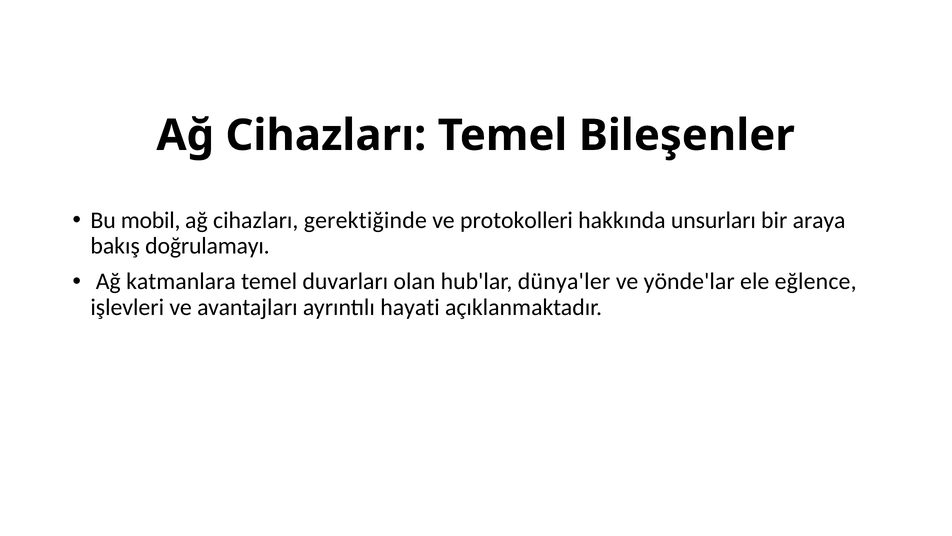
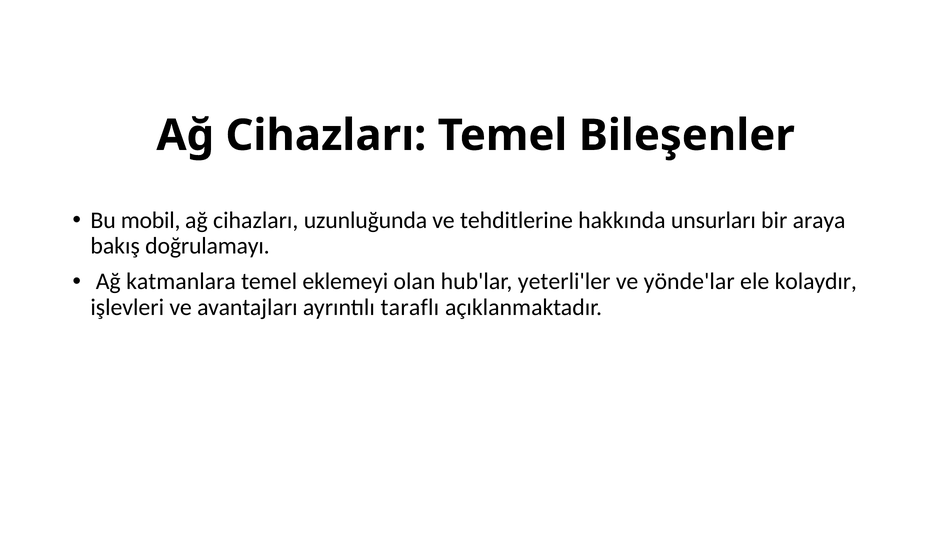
gerektiğinde: gerektiğinde -> uzunluğunda (365, 220)
protokolleri: protokolleri -> tehditlerine (517, 220)
duvarları: duvarları -> eklemeyi (345, 281)
dünya'ler: dünya'ler -> yeterli'ler (564, 281)
eğlence: eğlence -> kolaydır (816, 281)
hayati: hayati -> taraflı (410, 307)
